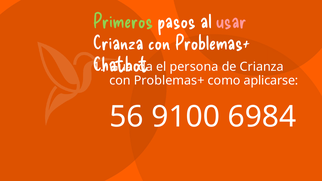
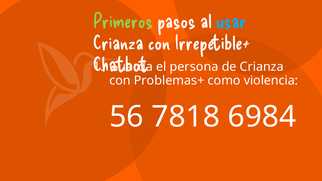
usar colour: pink -> light blue (231, 22)
Problemas+: Problemas+ -> Irrepetible+ (213, 43)
aplicarse: aplicarse -> violencia (271, 80)
9100: 9100 -> 7818 (186, 117)
